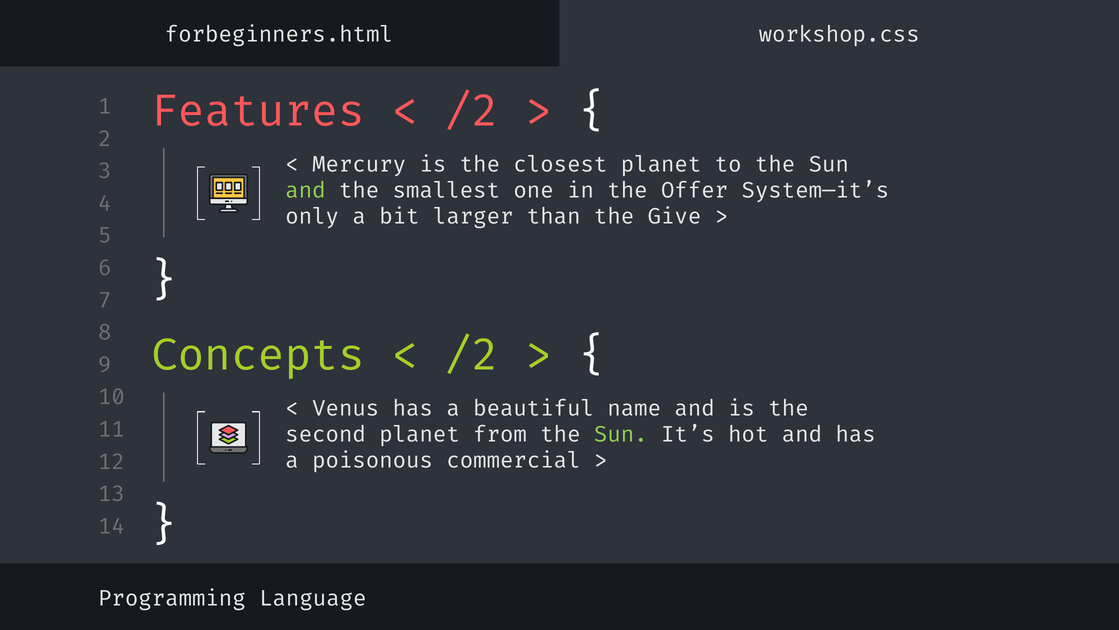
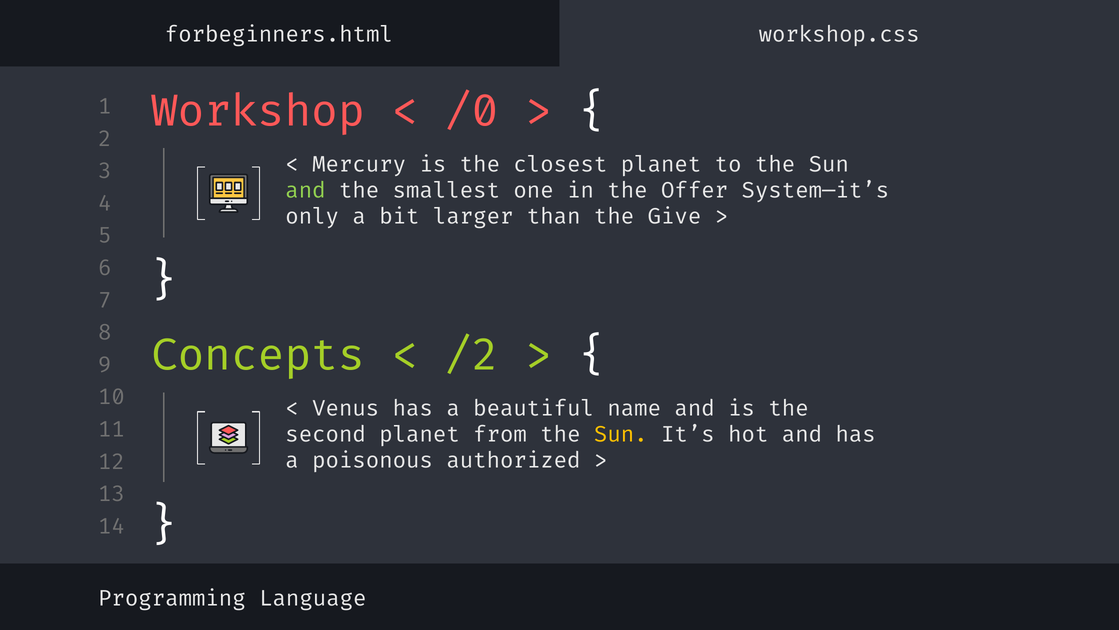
Features: Features -> Workshop (258, 112)
/2: /2 -> /0 (472, 112)
Sun colour: light green -> yellow (621, 434)
commercial: commercial -> authorized (513, 460)
